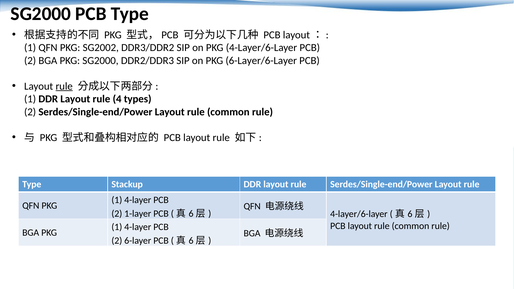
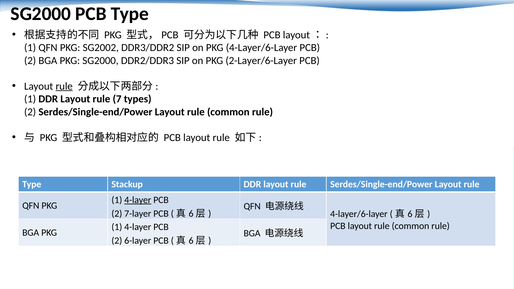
6-Layer/6-Layer: 6-Layer/6-Layer -> 2-Layer/6-Layer (261, 61)
4: 4 -> 7 (117, 99)
4-layer underline: none -> present (138, 200)
1-layer: 1-layer -> 7-layer (138, 214)
